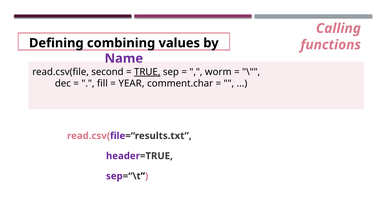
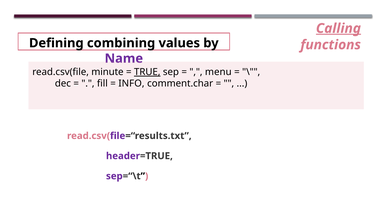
Calling underline: none -> present (338, 28)
second: second -> minute (107, 72)
worm: worm -> menu (218, 72)
YEAR: YEAR -> INFO (131, 84)
